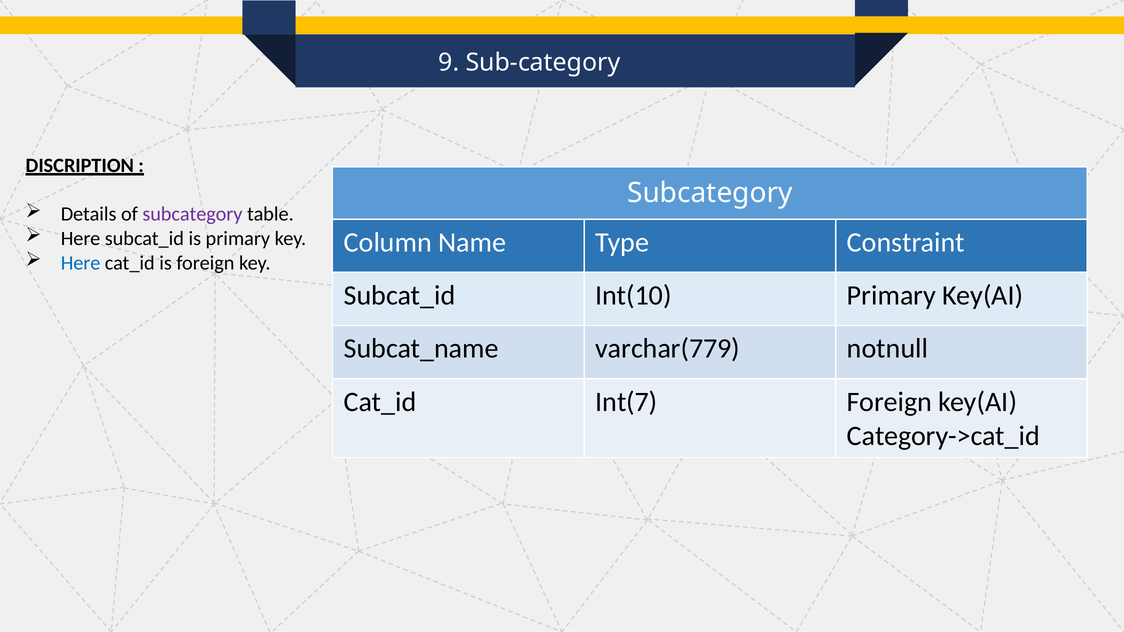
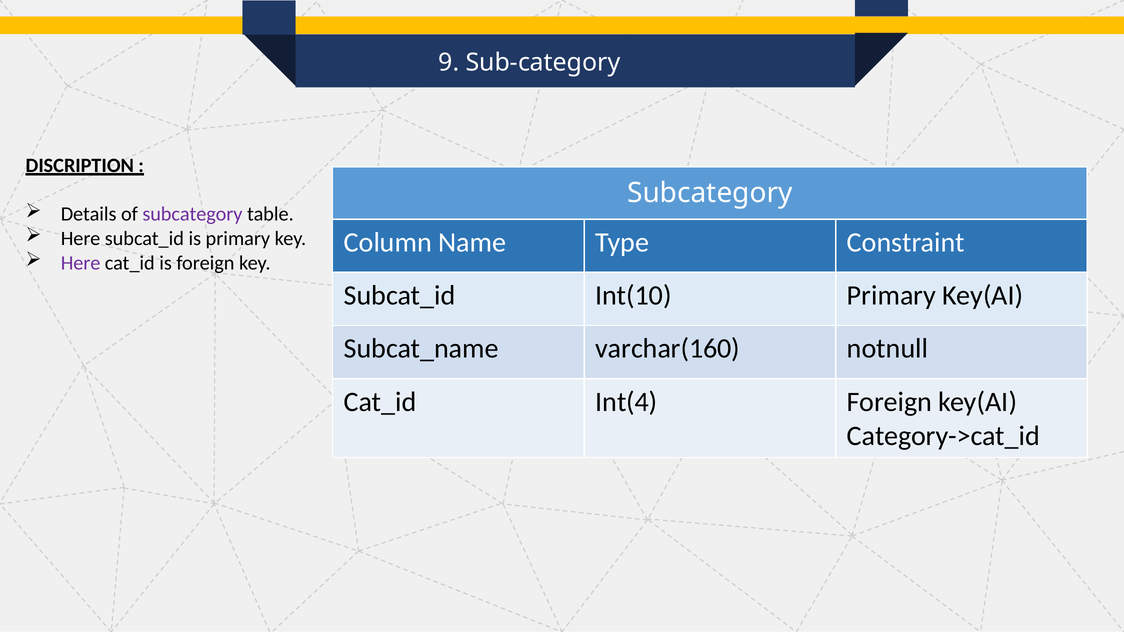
Here colour: blue -> purple (81, 263)
varchar(779: varchar(779 -> varchar(160 (668, 349)
Int(7: Int(7 -> Int(4 (626, 402)
